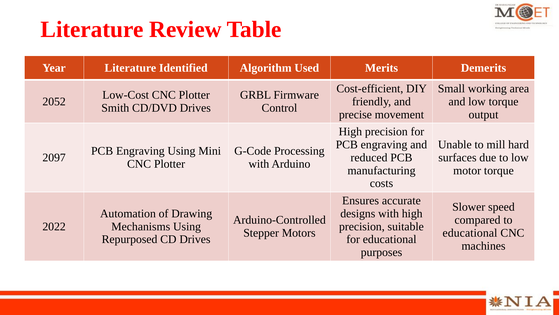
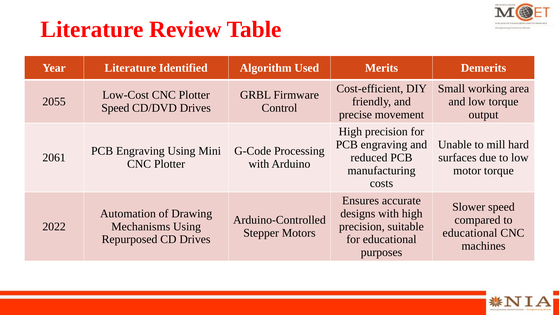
2052: 2052 -> 2055 (54, 101)
Smith: Smith -> Speed (115, 108)
2097: 2097 -> 2061 (54, 157)
